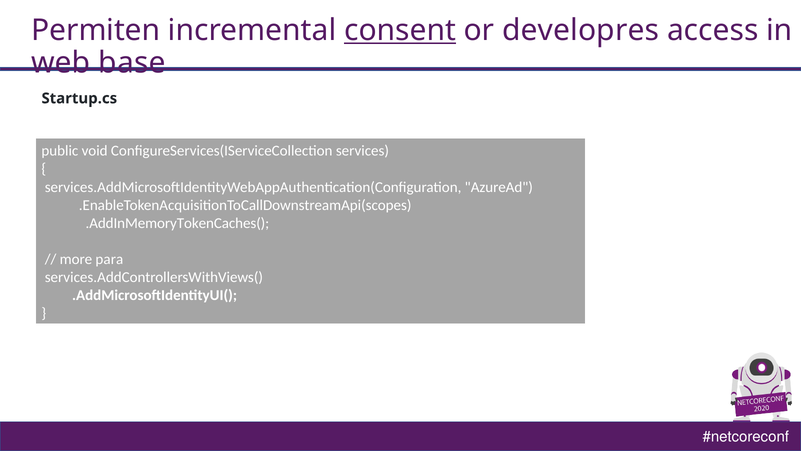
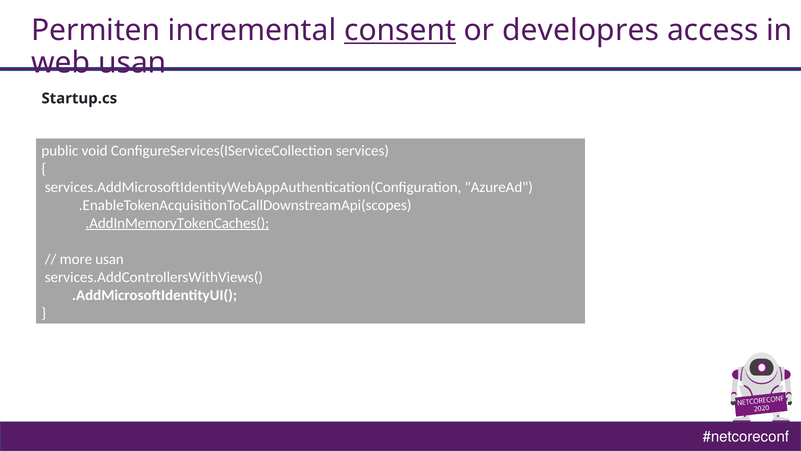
web base: base -> usan (132, 63)
.AddInMemoryTokenCaches( underline: none -> present (177, 223)
more para: para -> usan (110, 259)
